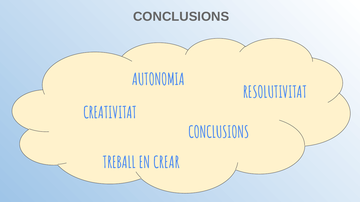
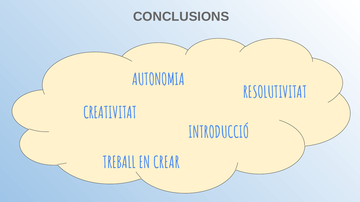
CONCLUSIONS: CONCLUSIONS -> INTRODUCCIÓ (219, 133)
